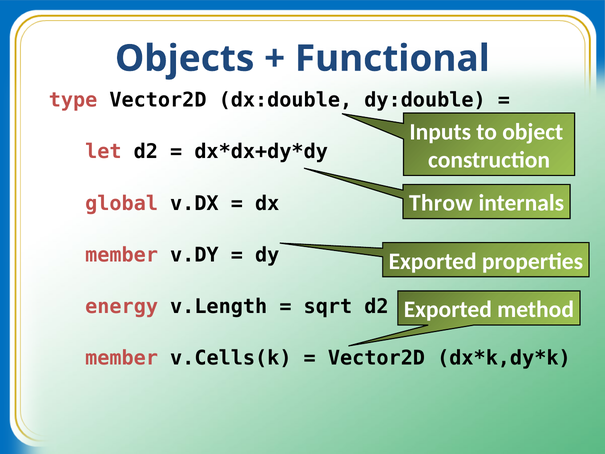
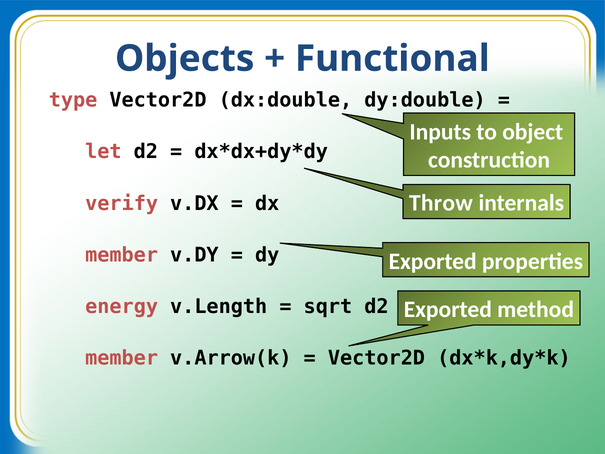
global: global -> verify (122, 203)
v.Cells(k: v.Cells(k -> v.Arrow(k (231, 358)
